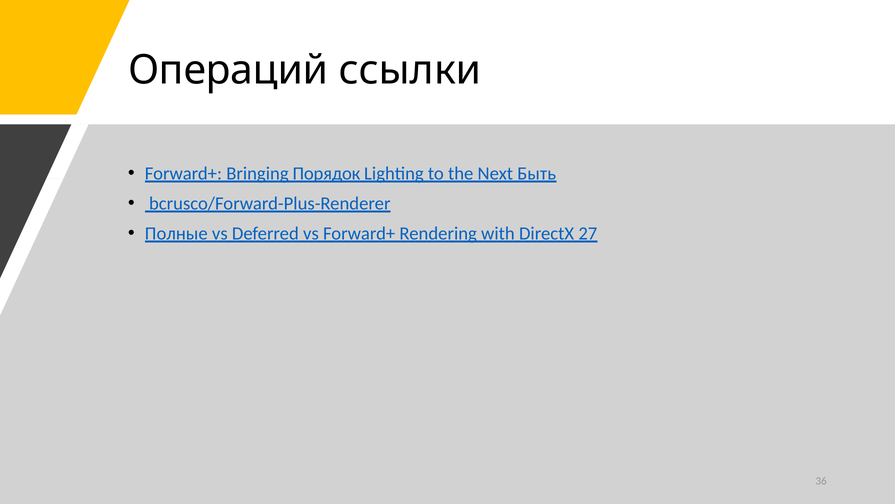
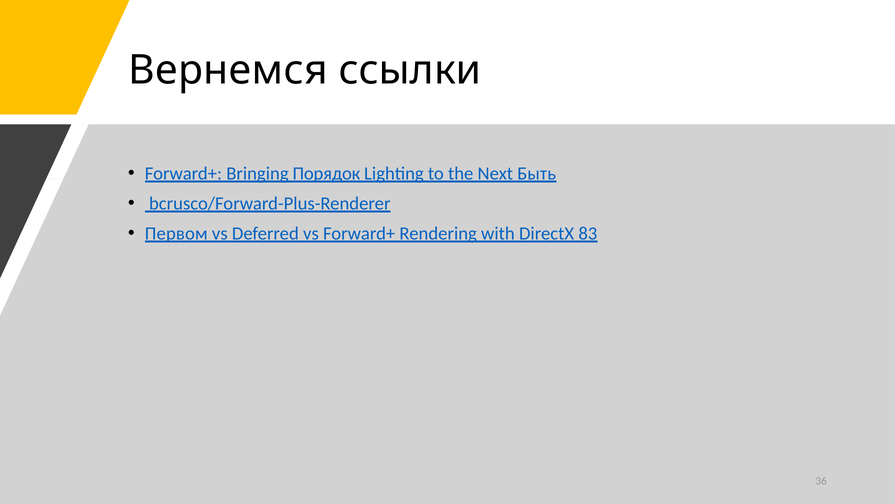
Операций: Операций -> Вернемся (228, 70)
Полные: Полные -> Первом (176, 233)
27: 27 -> 83 (588, 233)
